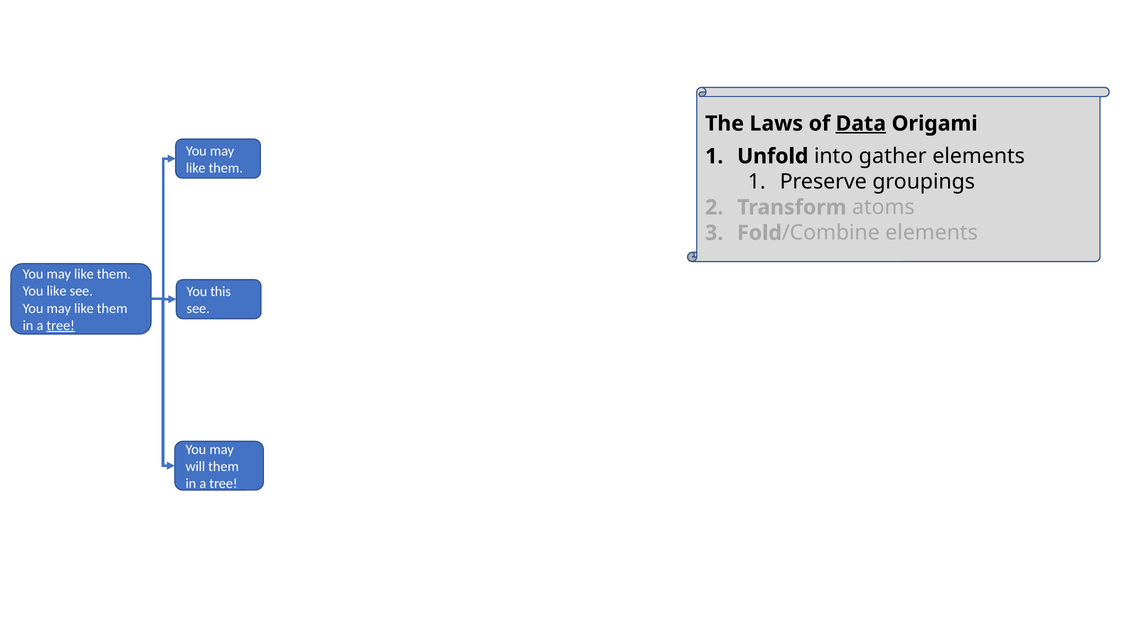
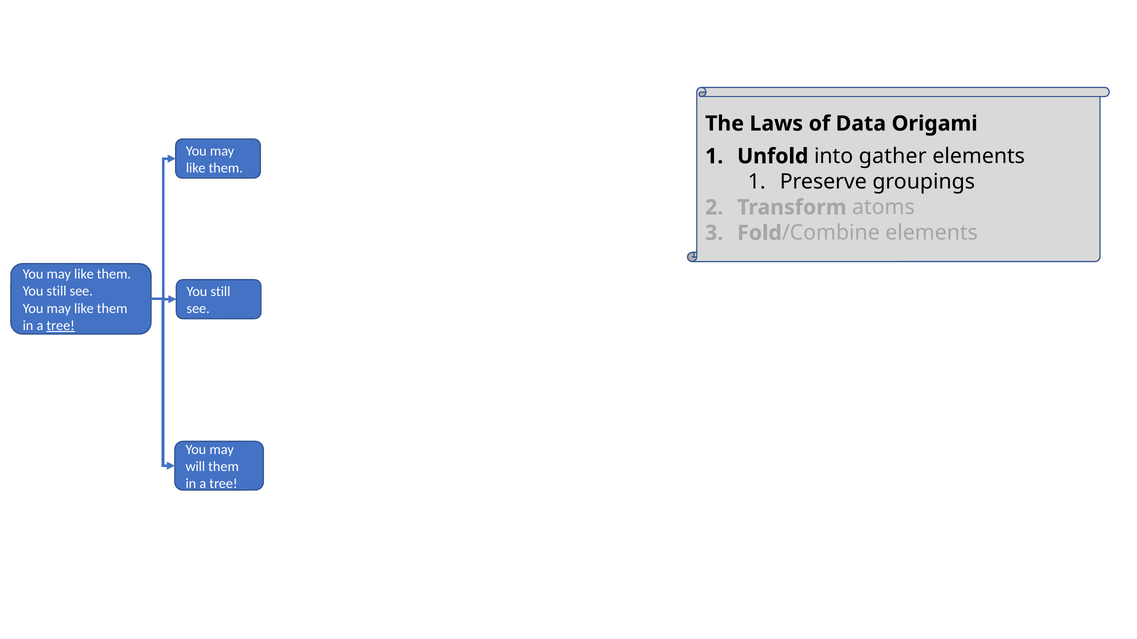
Data underline: present -> none (861, 124)
like: like -> still (57, 292)
this: this -> still (221, 292)
